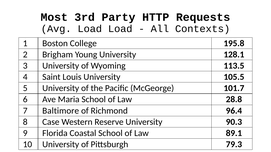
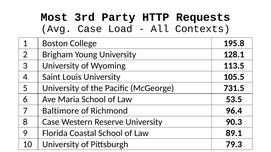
Avg Load: Load -> Case (90, 29)
101.7: 101.7 -> 731.5 (234, 88)
28.8: 28.8 -> 53.5 (234, 100)
